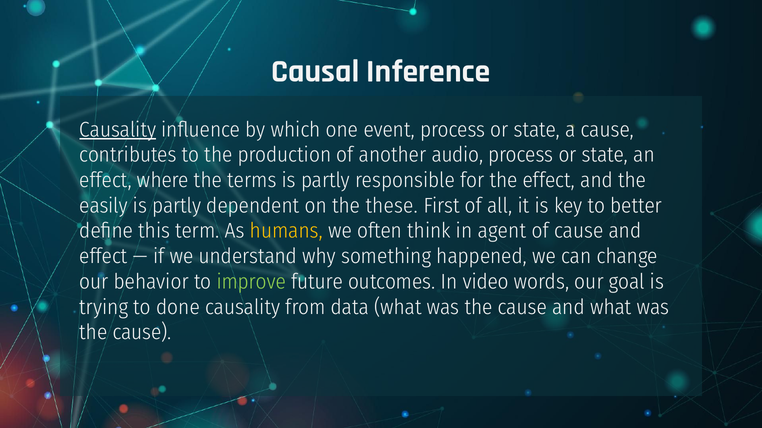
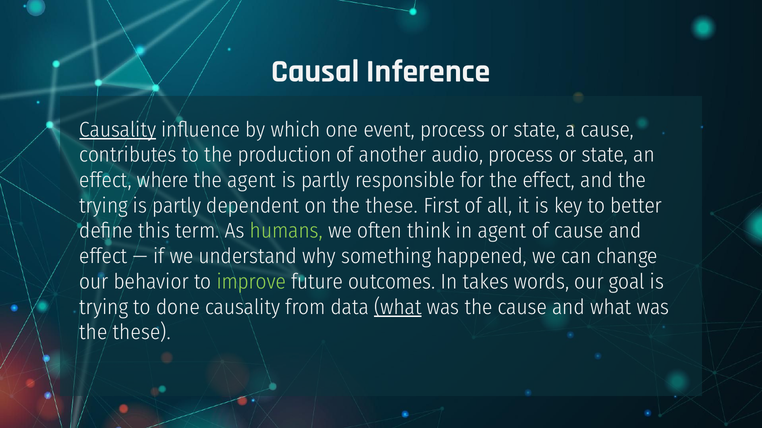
the terms: terms -> agent (252, 181)
easily: easily -> trying (104, 206)
humans colour: yellow -> light green (286, 231)
video: video -> takes (486, 282)
what underline: none -> present (398, 308)
cause: cause -> these (142, 333)
